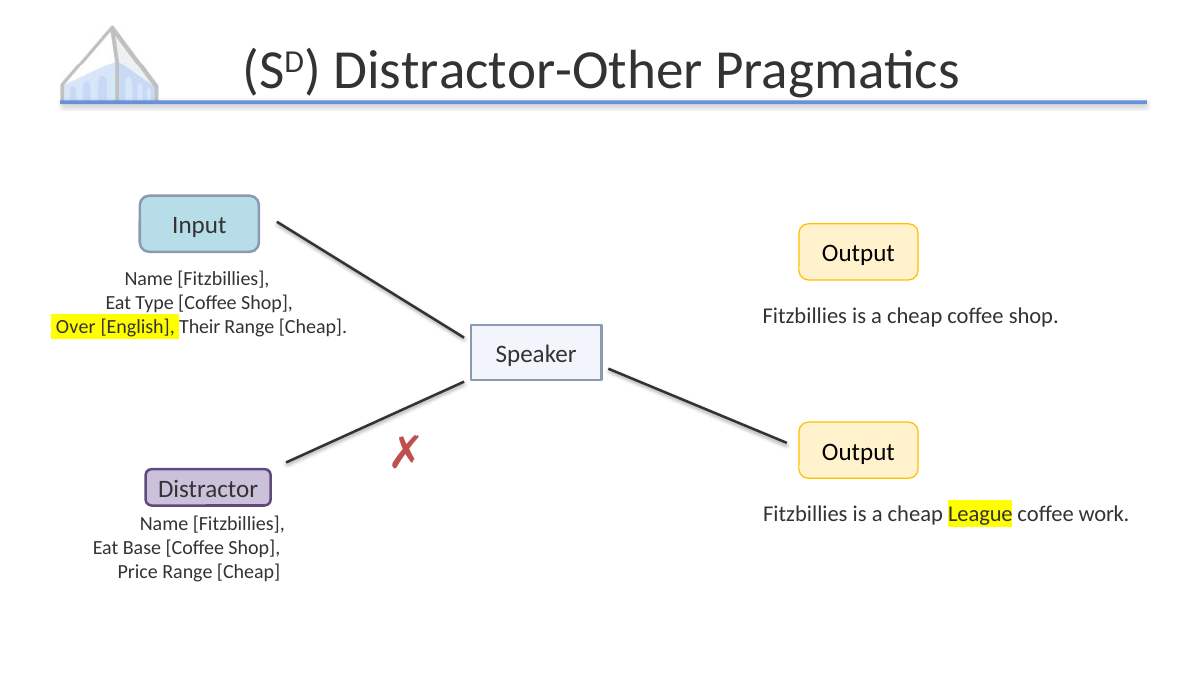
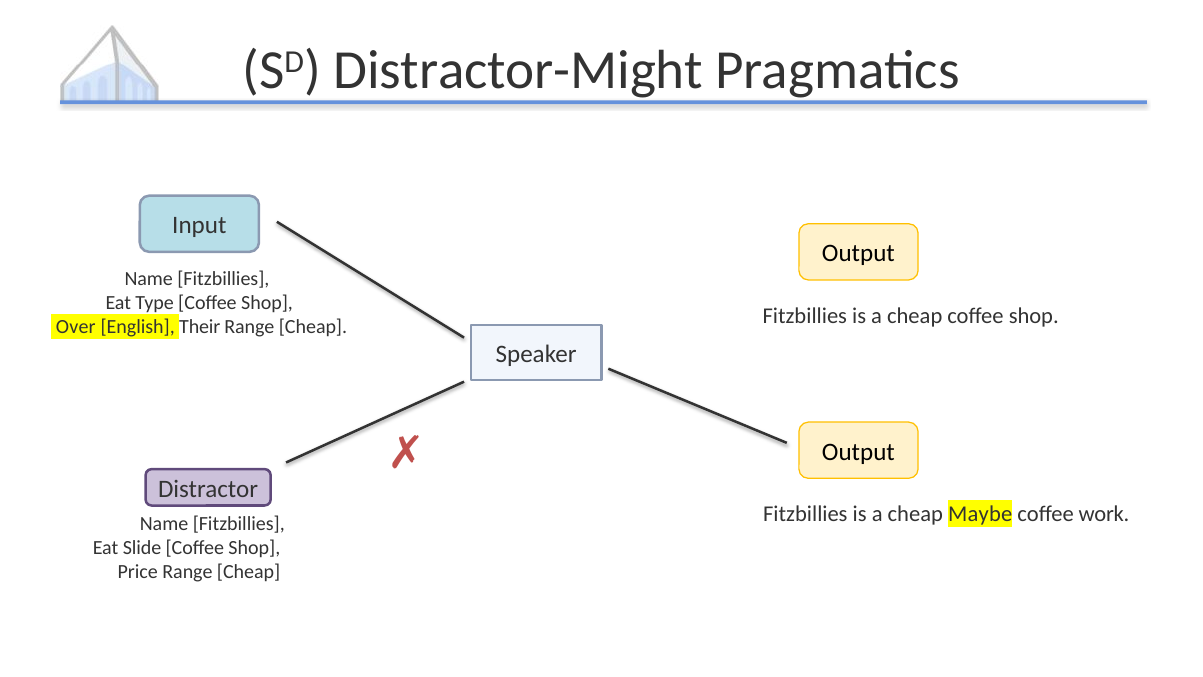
Distractor-Other: Distractor-Other -> Distractor-Might (518, 71)
League: League -> Maybe (980, 513)
Base: Base -> Slide (142, 548)
